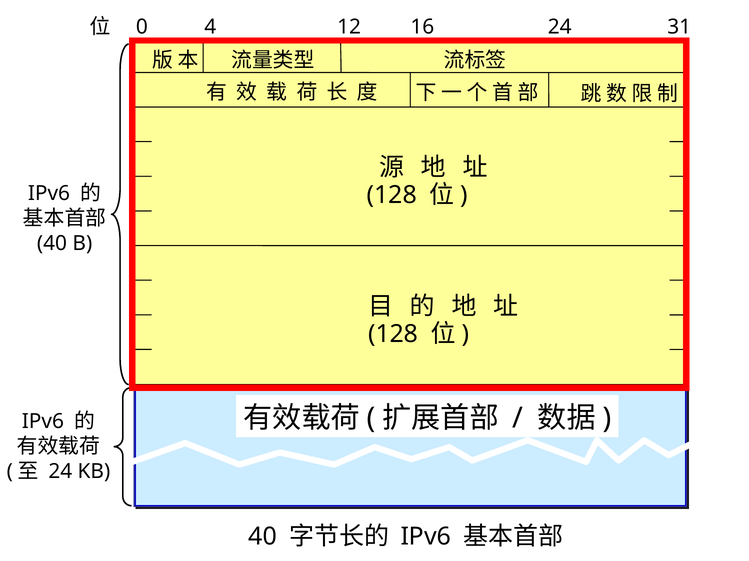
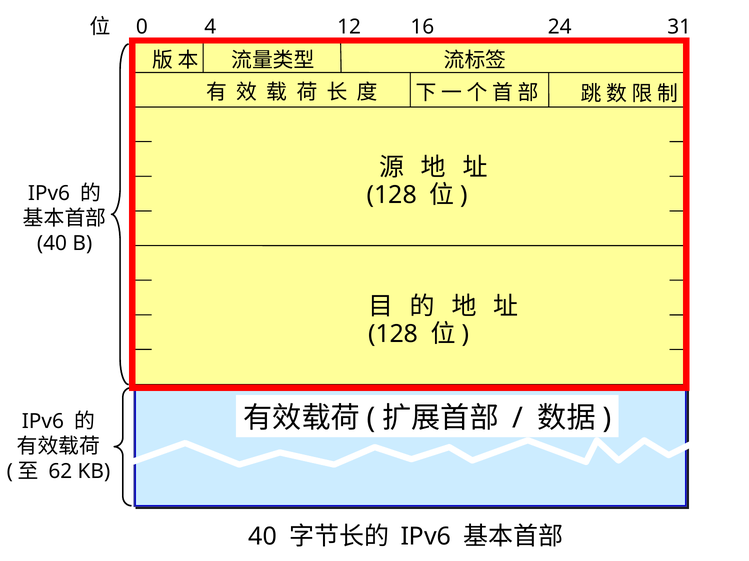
24: 24 -> 62 (60, 472)
